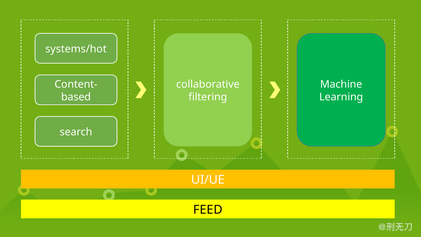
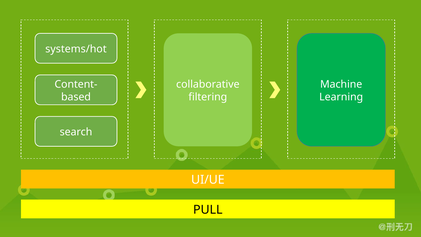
FEED: FEED -> PULL (208, 210)
